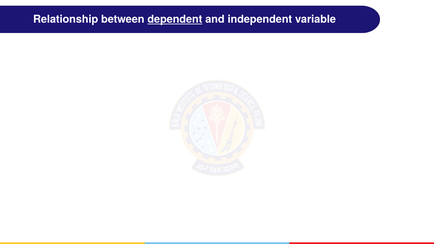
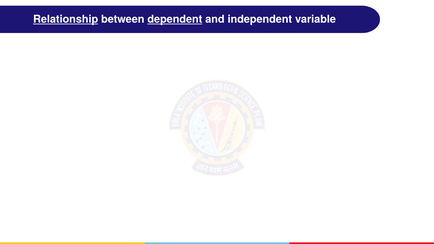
Relationship underline: none -> present (66, 19)
